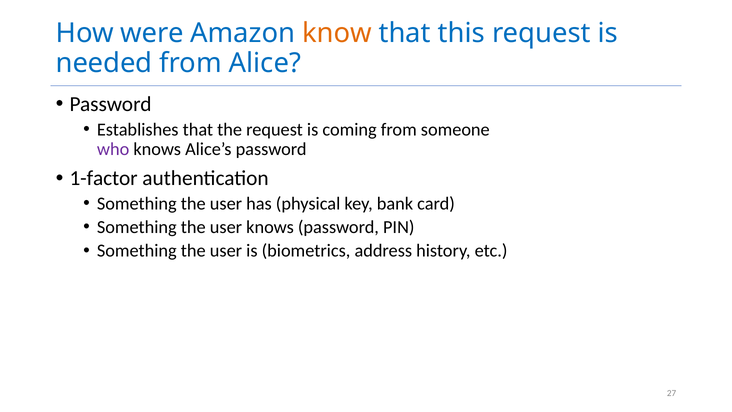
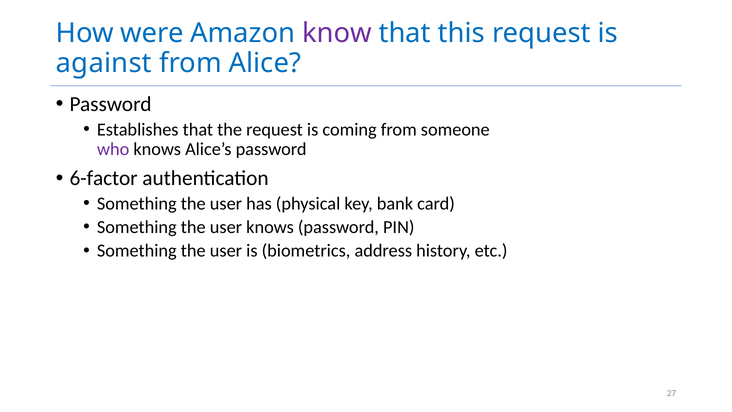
know colour: orange -> purple (337, 33)
needed: needed -> against (104, 63)
1-factor: 1-factor -> 6-factor (104, 178)
